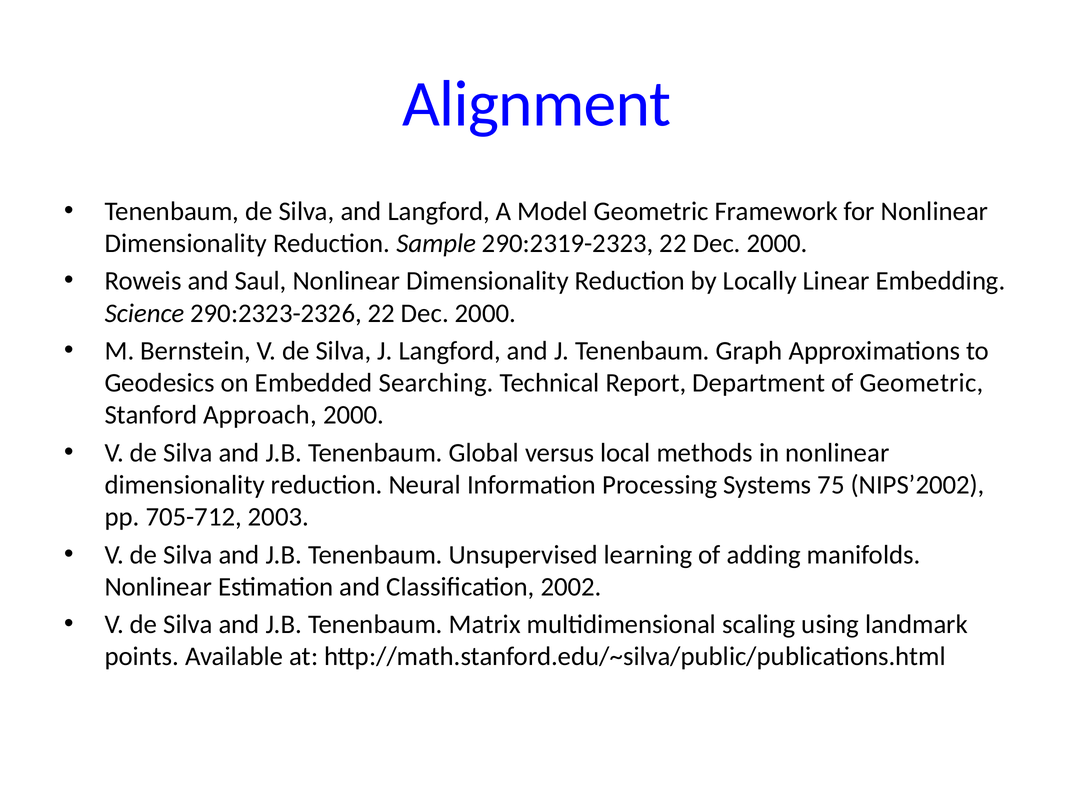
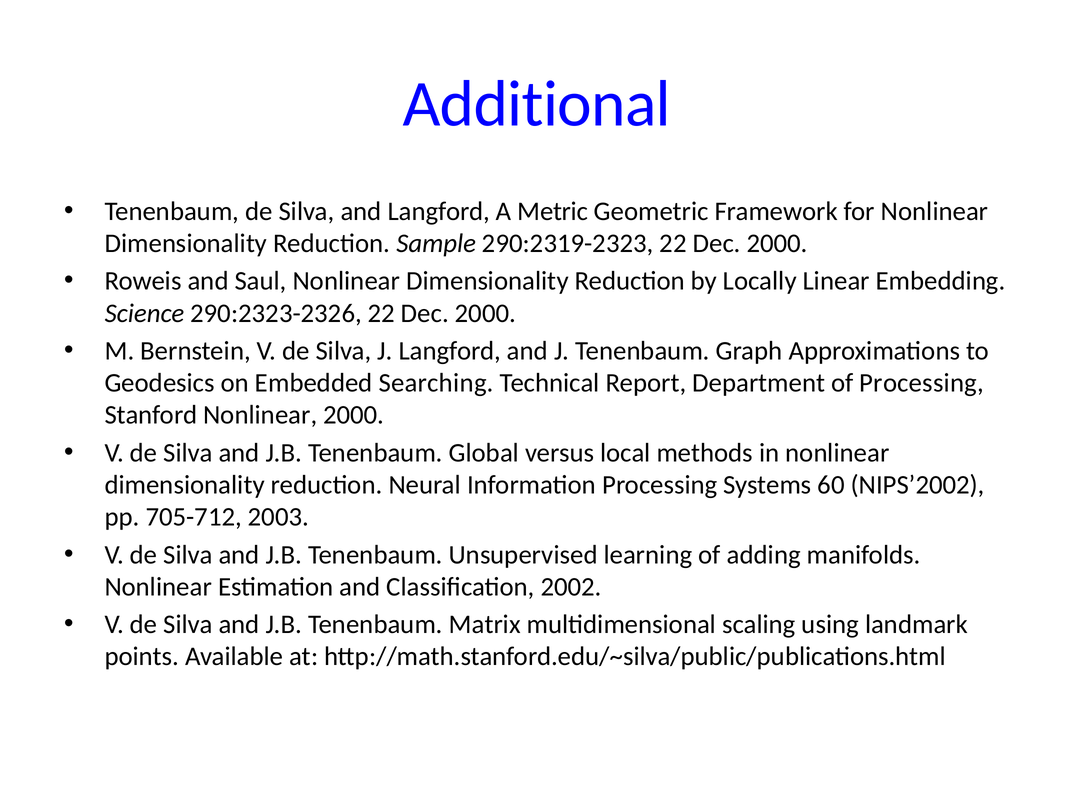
Alignment: Alignment -> Additional (537, 104)
Model: Model -> Metric (553, 211)
of Geometric: Geometric -> Processing (922, 383)
Stanford Approach: Approach -> Nonlinear (260, 415)
75: 75 -> 60 (831, 485)
